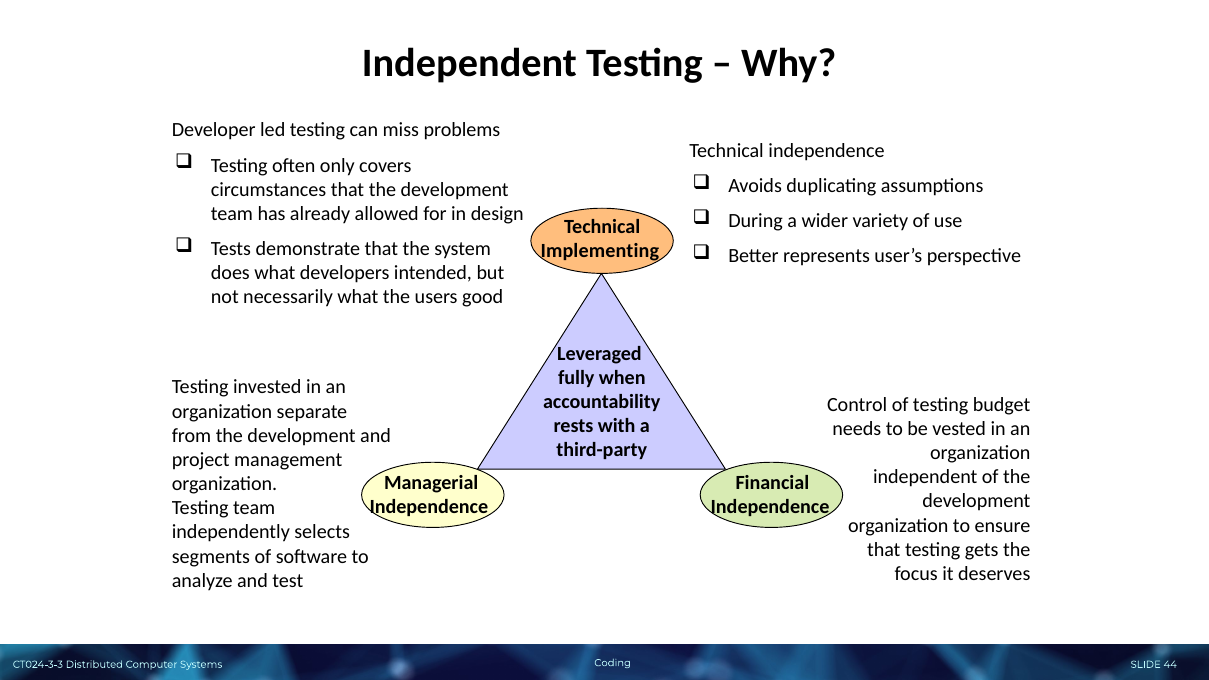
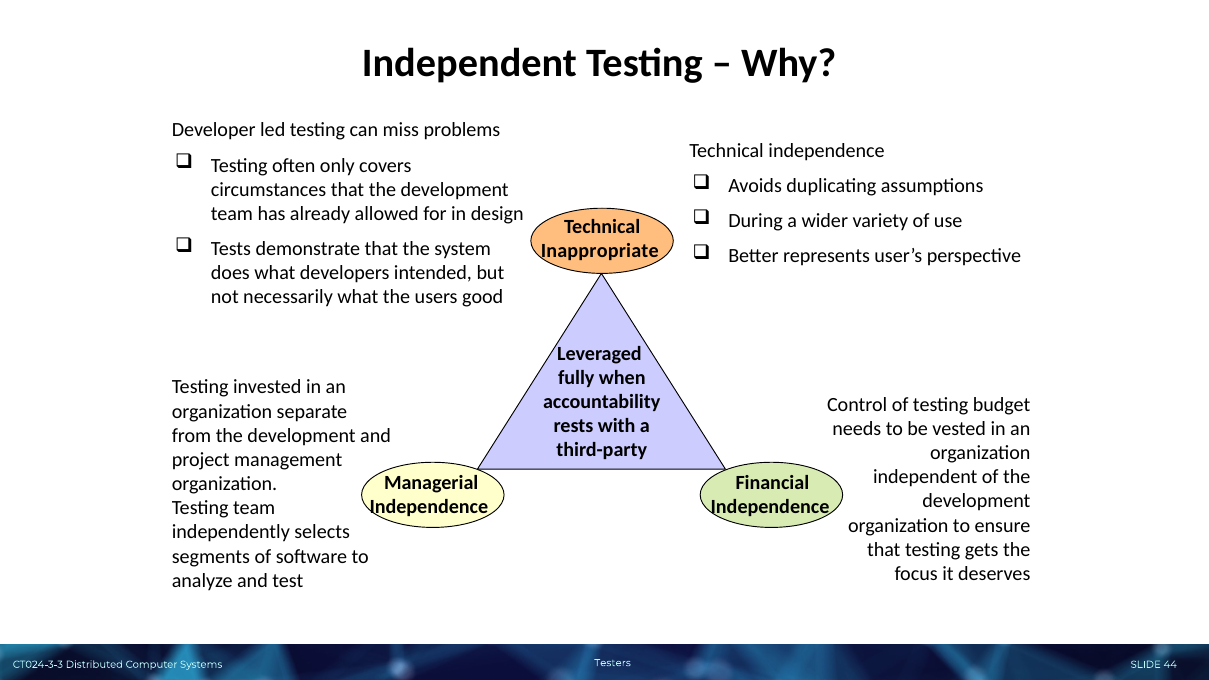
Implementing: Implementing -> Inappropriate (600, 251)
Coding: Coding -> Testers (613, 663)
